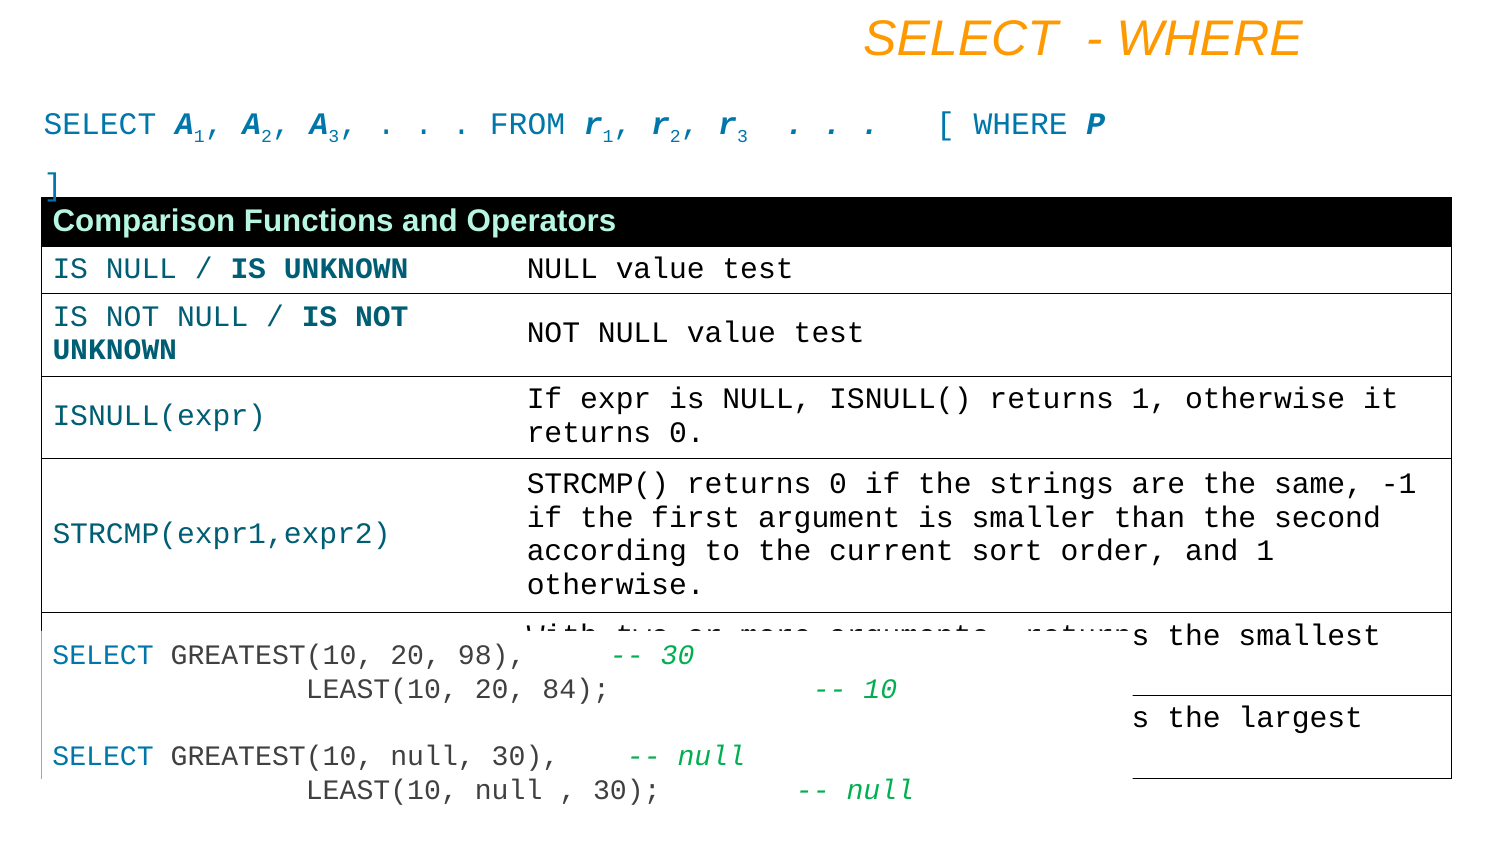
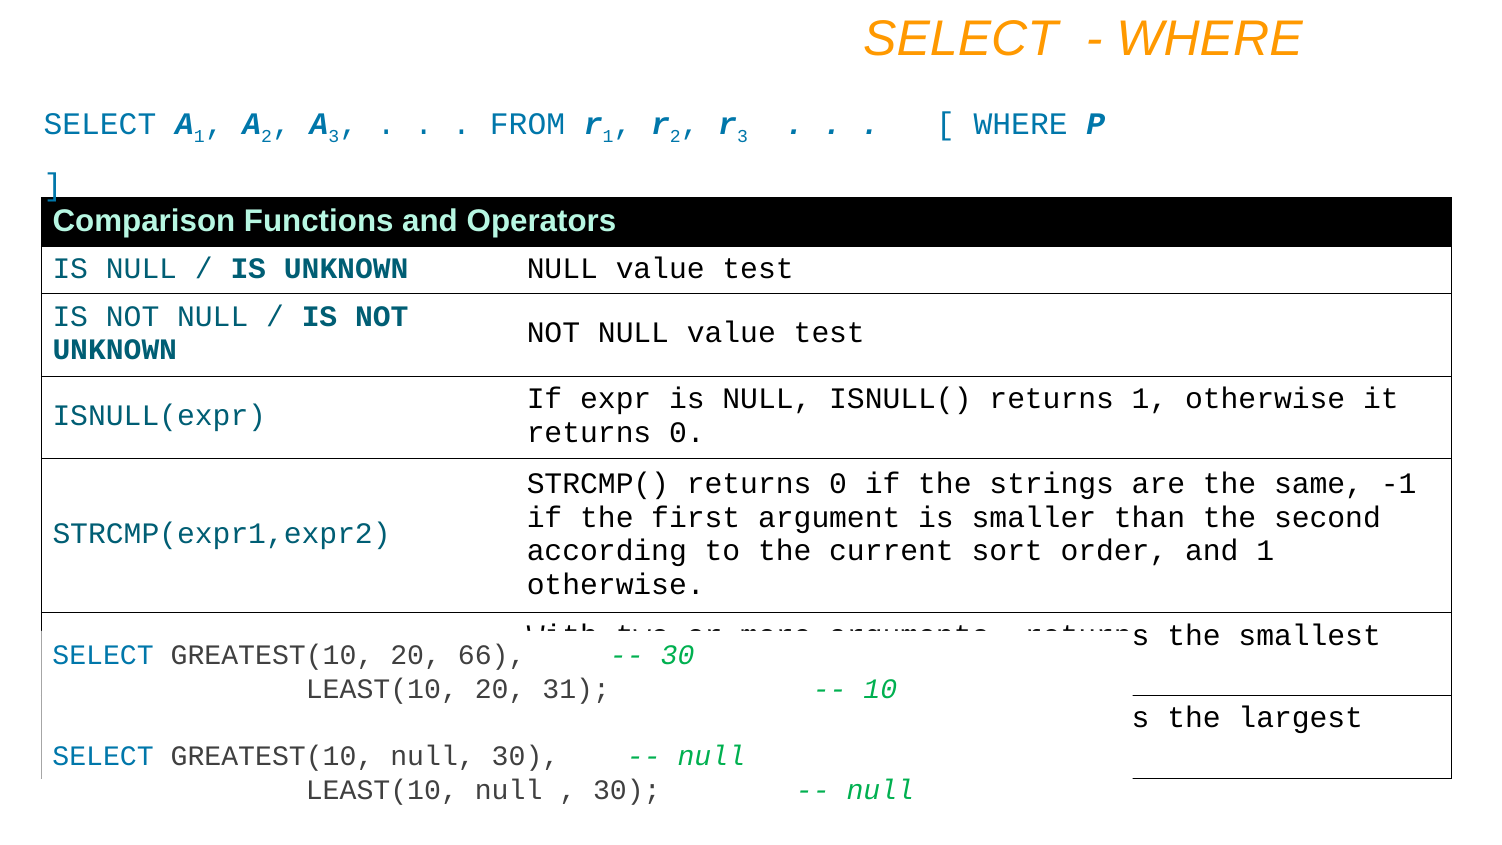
98: 98 -> 66 (492, 655)
84: 84 -> 31 (576, 689)
